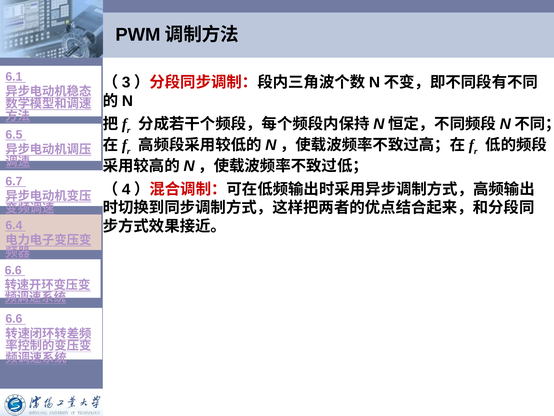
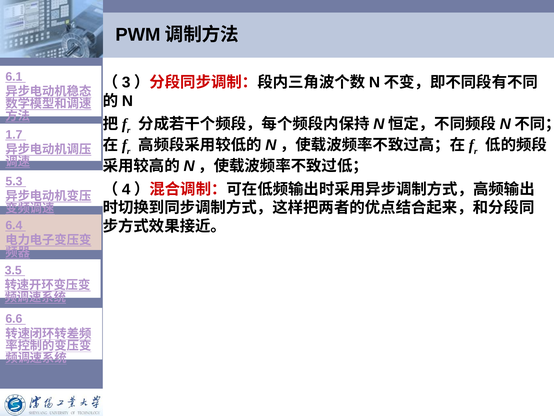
6.5: 6.5 -> 1.7 (14, 134)
6.7: 6.7 -> 5.3 (14, 181)
6.6: 6.6 -> 3.5 (13, 270)
